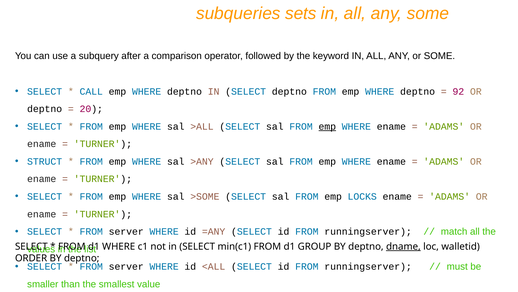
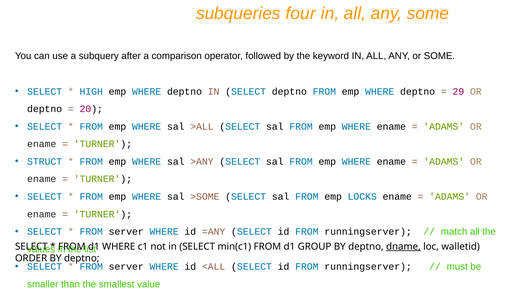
sets: sets -> four (301, 13)
CALL: CALL -> HIGH (91, 91)
92: 92 -> 29 (458, 91)
emp underline: present -> none (327, 126)
